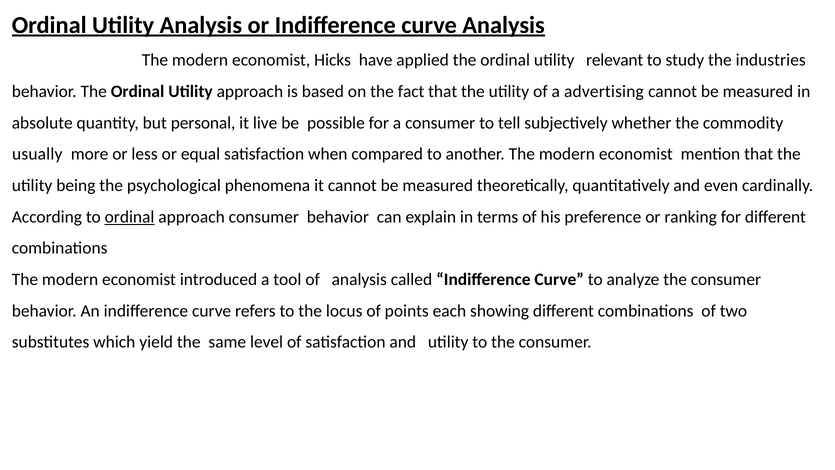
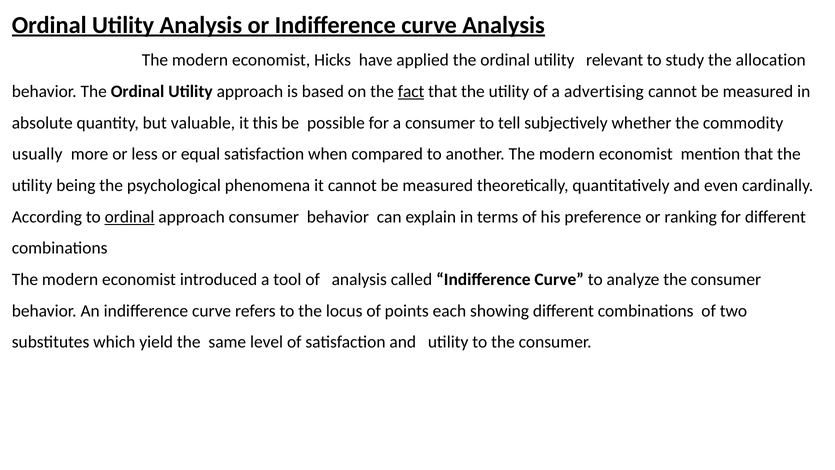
industries: industries -> allocation (771, 60)
fact underline: none -> present (411, 91)
personal: personal -> valuable (203, 123)
live: live -> this (265, 123)
